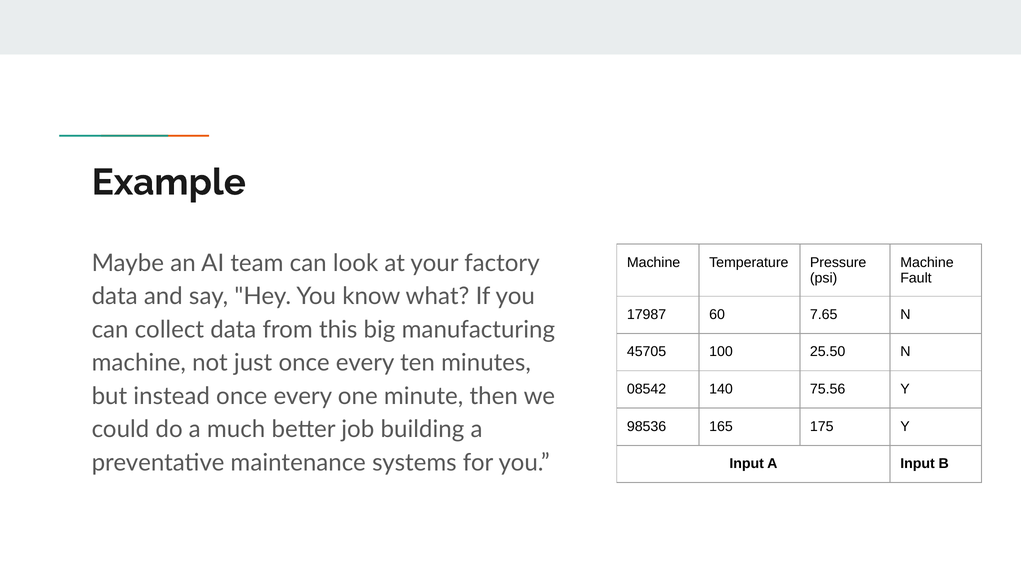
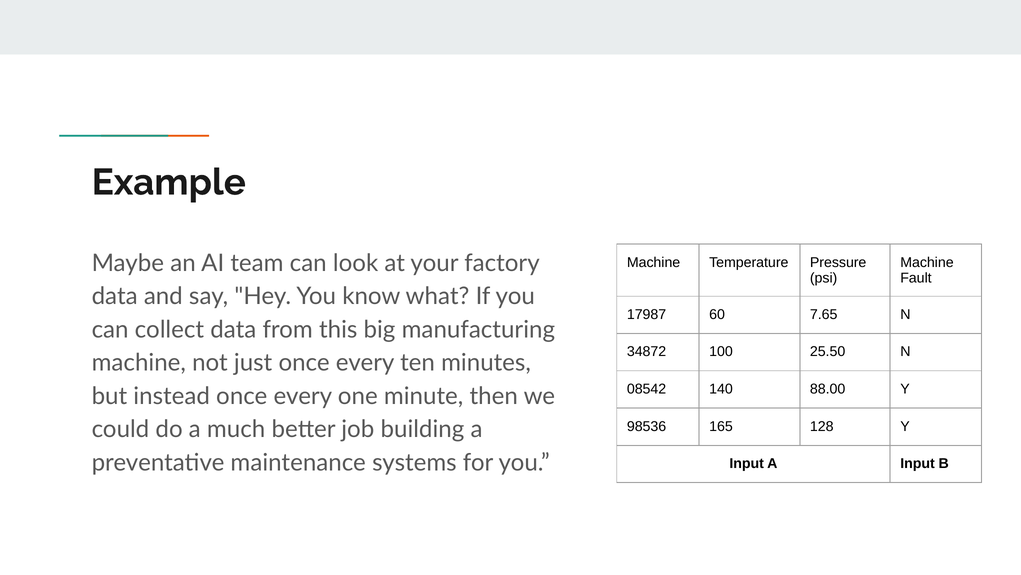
45705: 45705 -> 34872 (647, 351)
75.56: 75.56 -> 88.00 (828, 389)
175: 175 -> 128 (822, 426)
